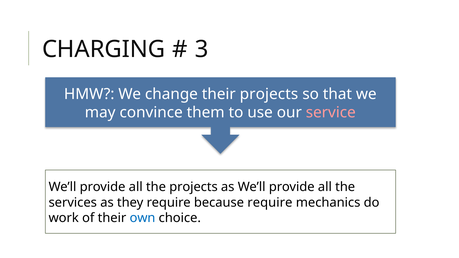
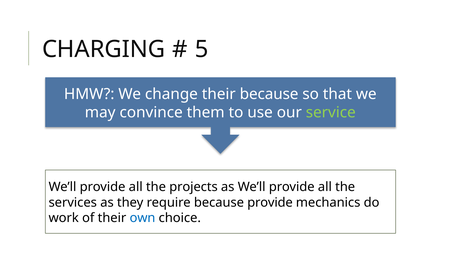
3: 3 -> 5 (202, 49)
their projects: projects -> because (269, 94)
service colour: pink -> light green (331, 112)
because require: require -> provide (270, 203)
